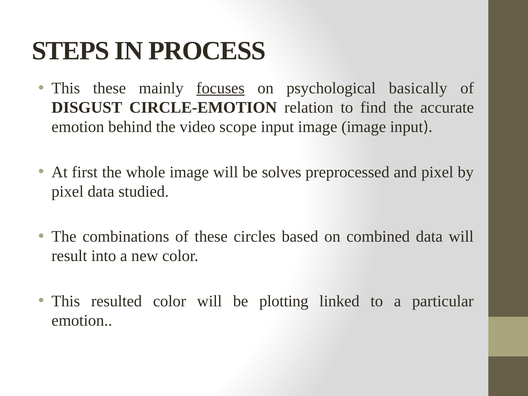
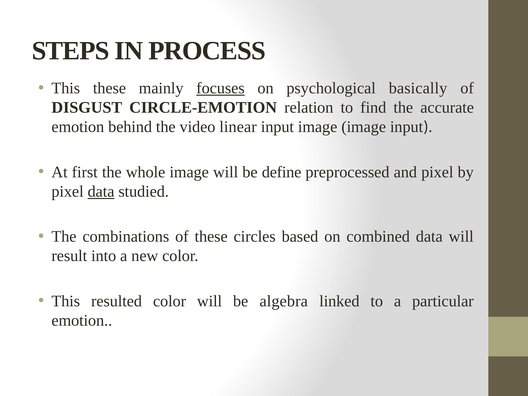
scope: scope -> linear (238, 127)
solves: solves -> define (282, 172)
data underline: none -> present (101, 191)
plotting: plotting -> algebra (284, 301)
